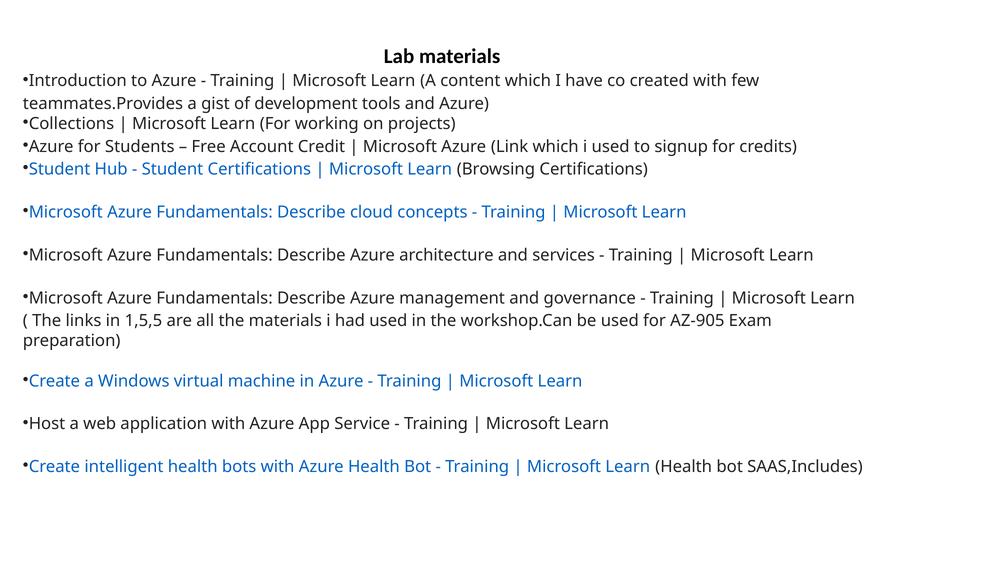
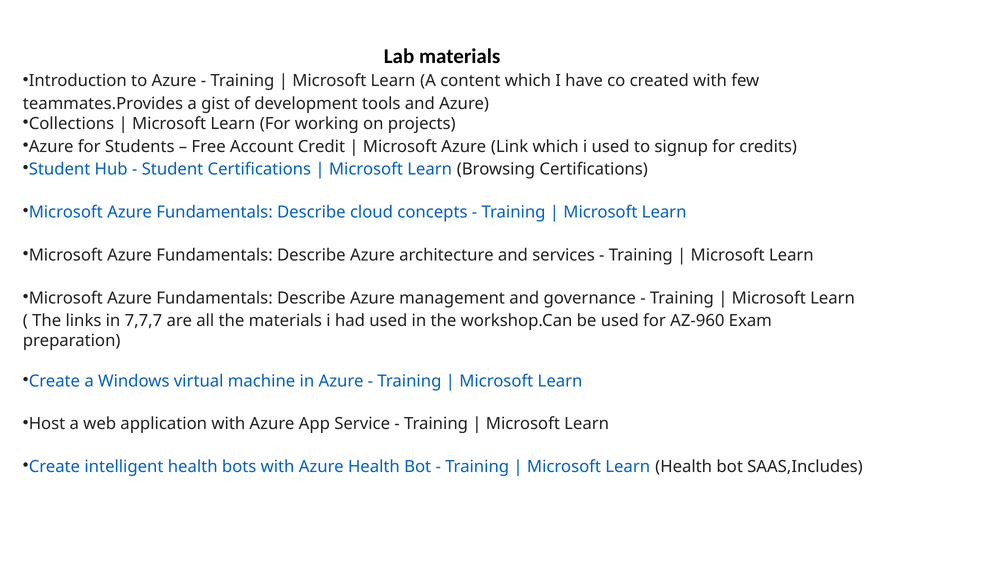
1,5,5: 1,5,5 -> 7,7,7 (143, 321)
AZ-905: AZ-905 -> AZ-960 (697, 321)
